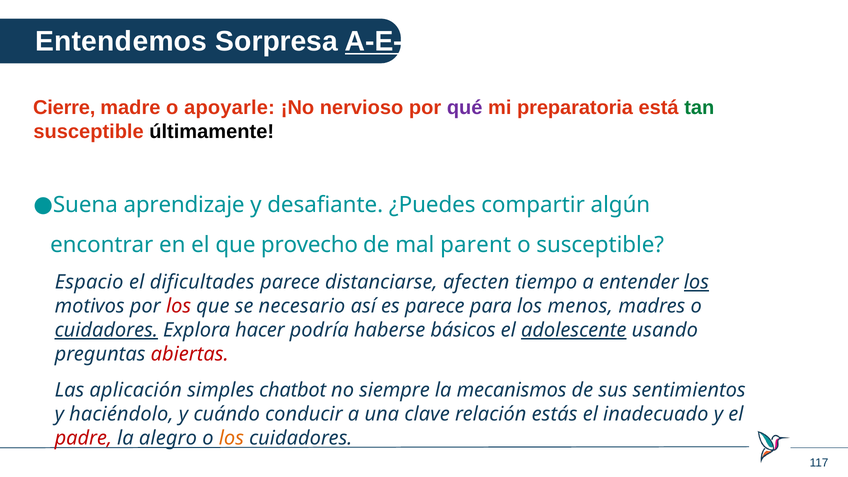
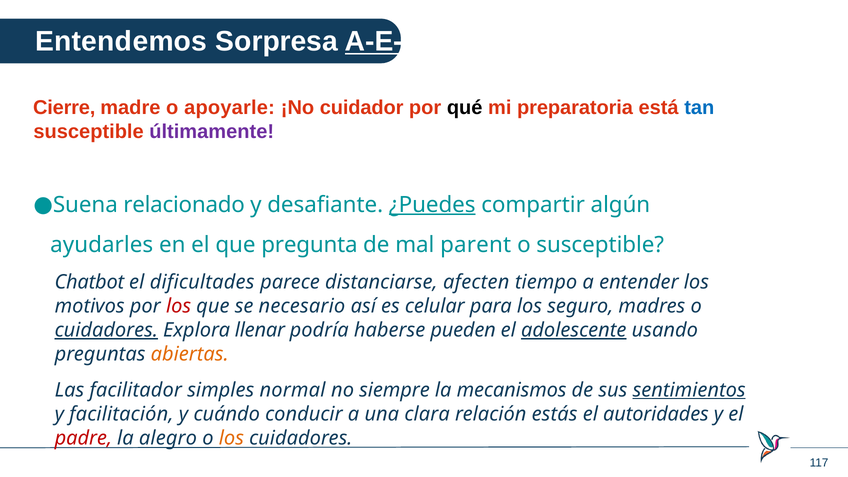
nervioso: nervioso -> cuidador (362, 108)
qué colour: purple -> black (465, 108)
tan colour: green -> blue (699, 108)
últimamente colour: black -> purple (212, 132)
aprendizaje: aprendizaje -> relacionado (184, 205)
¿Puedes underline: none -> present (432, 205)
encontrar: encontrar -> ayudarles (102, 245)
provecho: provecho -> pregunta (309, 245)
Espacio: Espacio -> Chatbot (89, 282)
los underline: present -> none (696, 282)
es parece: parece -> celular (435, 306)
menos: menos -> seguro (580, 306)
hacer: hacer -> llenar (260, 330)
básicos: básicos -> pueden (463, 330)
abiertas colour: red -> orange (190, 354)
aplicación: aplicación -> facilitador (136, 390)
chatbot: chatbot -> normal (293, 390)
sentimientos underline: none -> present (689, 390)
haciéndolo: haciéndolo -> facilitación (121, 414)
clave: clave -> clara (427, 414)
inadecuado: inadecuado -> autoridades (656, 414)
